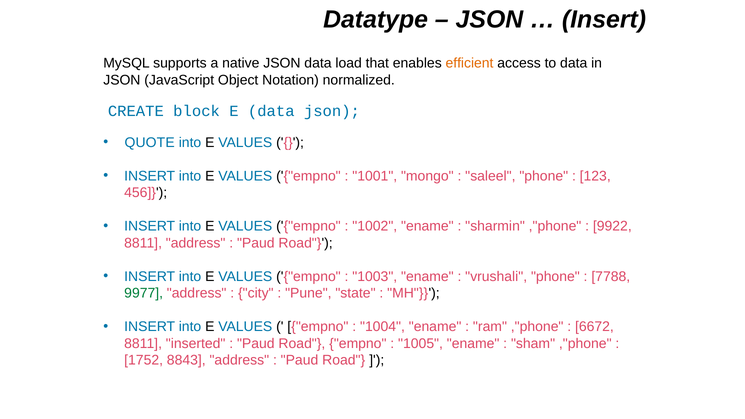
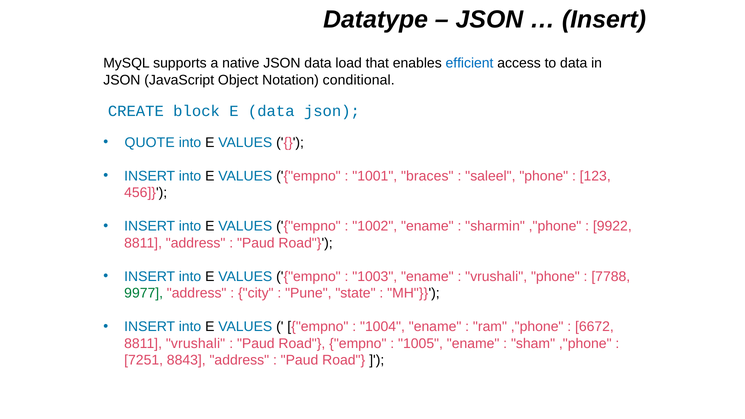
efficient colour: orange -> blue (470, 63)
normalized: normalized -> conditional (359, 80)
mongo: mongo -> braces (427, 176)
8811 inserted: inserted -> vrushali (196, 344)
1752: 1752 -> 7251 (144, 360)
